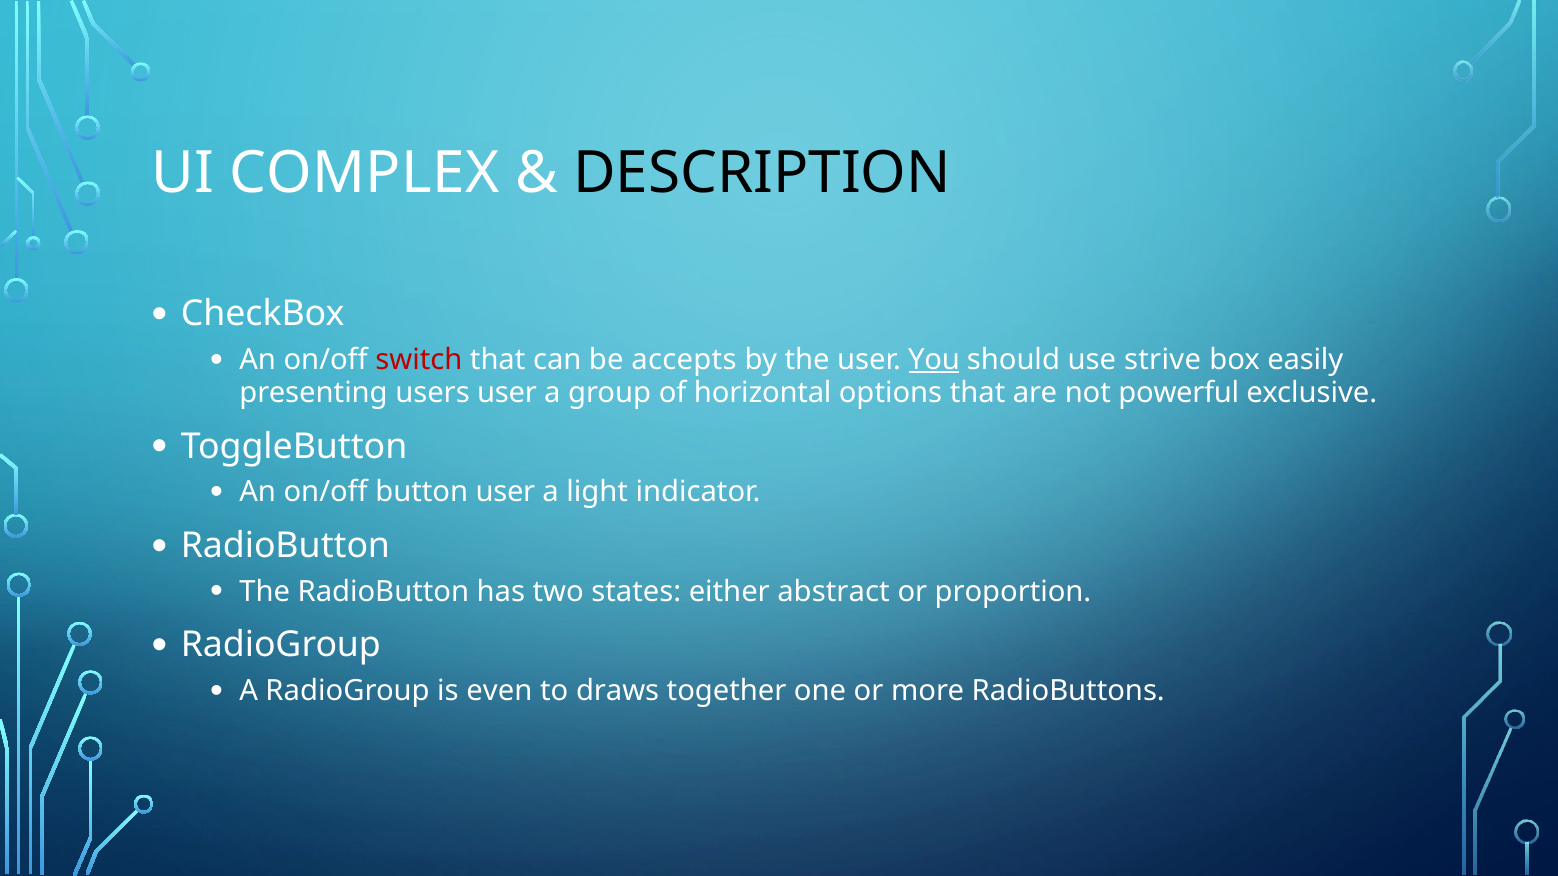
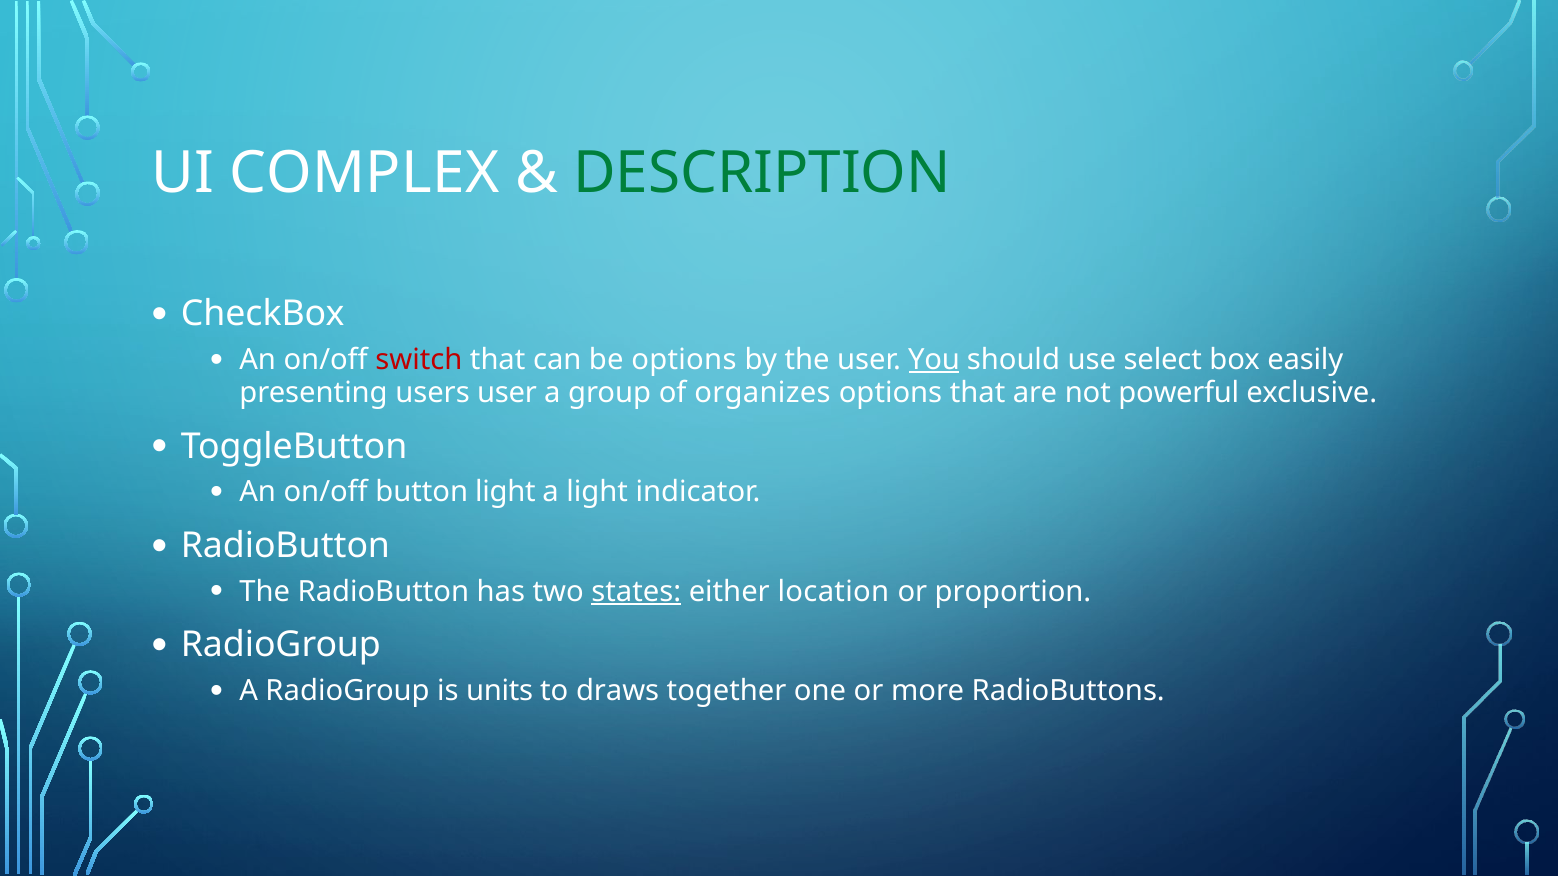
DESCRIPTION colour: black -> green (762, 173)
be accepts: accepts -> options (684, 360)
strive: strive -> select (1163, 360)
horizontal: horizontal -> organizes (762, 393)
button user: user -> light (505, 493)
states underline: none -> present (636, 592)
abstract: abstract -> location (833, 592)
even: even -> units (500, 691)
